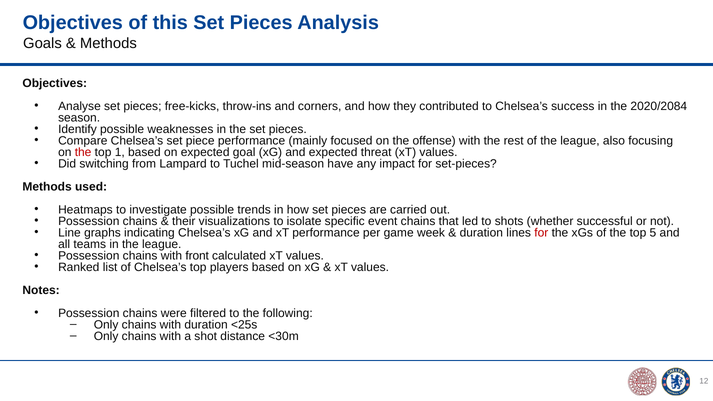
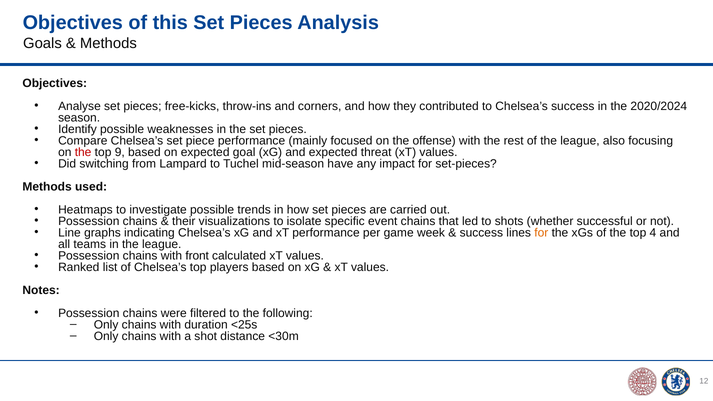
2020/2084: 2020/2084 -> 2020/2024 (659, 106)
1: 1 -> 9 (120, 152)
duration: duration -> success (481, 233)
for colour: red -> orange (541, 233)
5: 5 -> 4 (653, 233)
